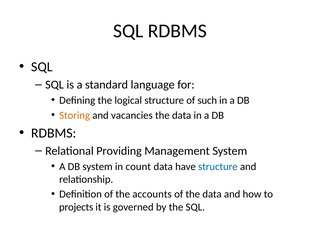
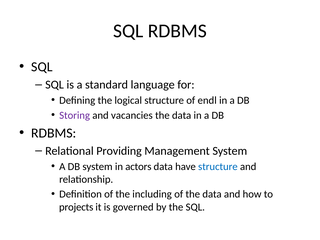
such: such -> endl (207, 100)
Storing colour: orange -> purple (75, 115)
count: count -> actors (138, 166)
accounts: accounts -> including (152, 194)
